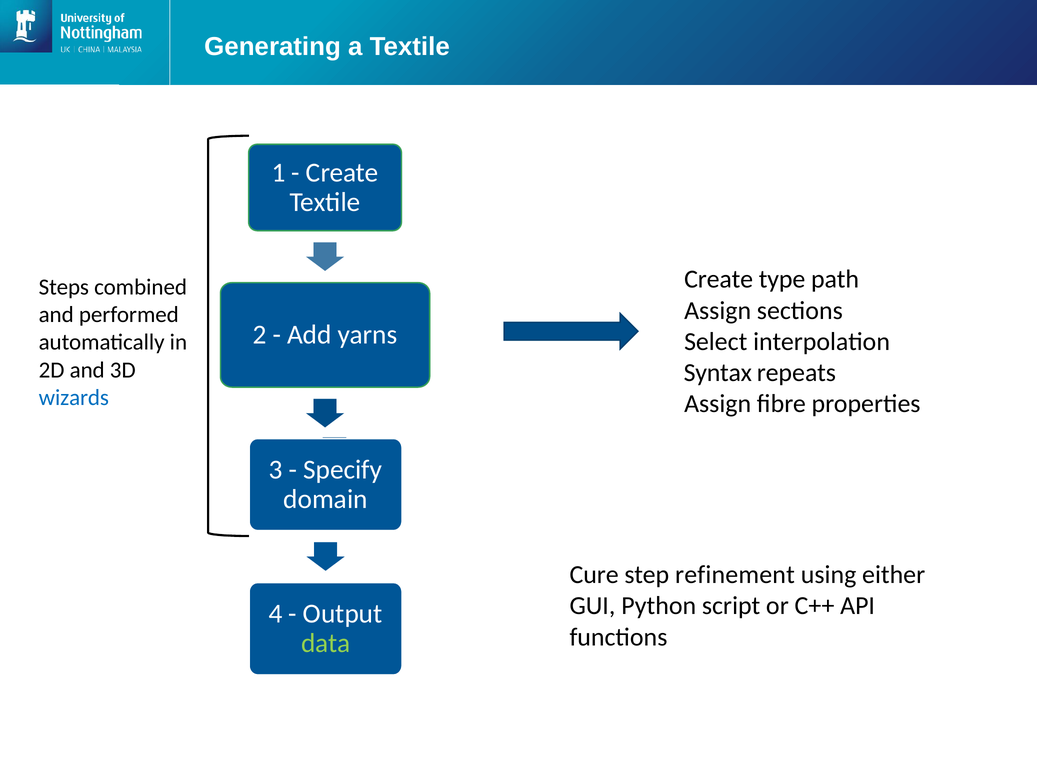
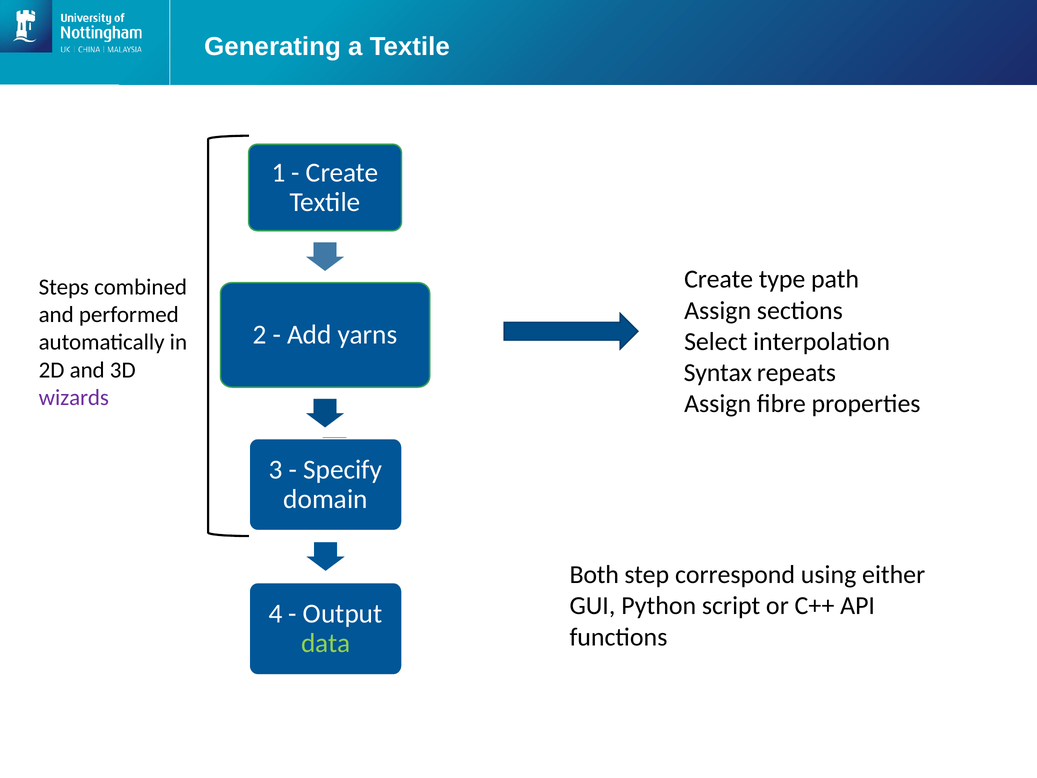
wizards colour: blue -> purple (74, 397)
Cure: Cure -> Both (594, 575)
refinement: refinement -> correspond (735, 575)
